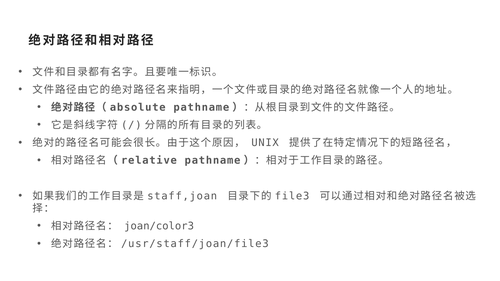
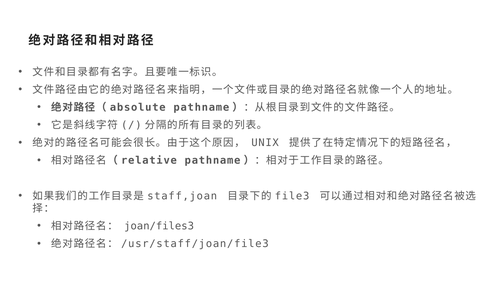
joan/color3: joan/color3 -> joan/files3 (159, 226)
